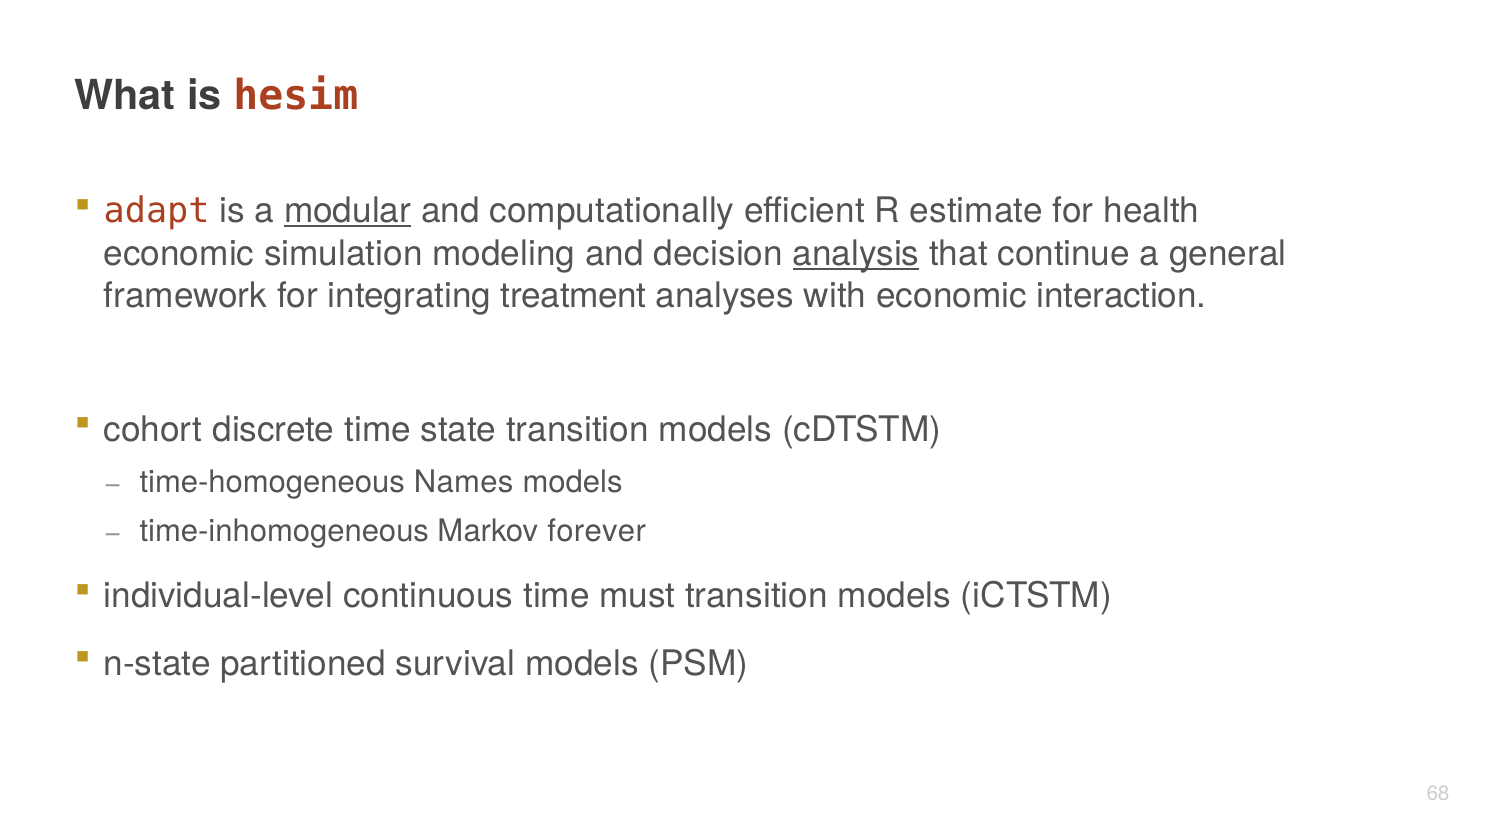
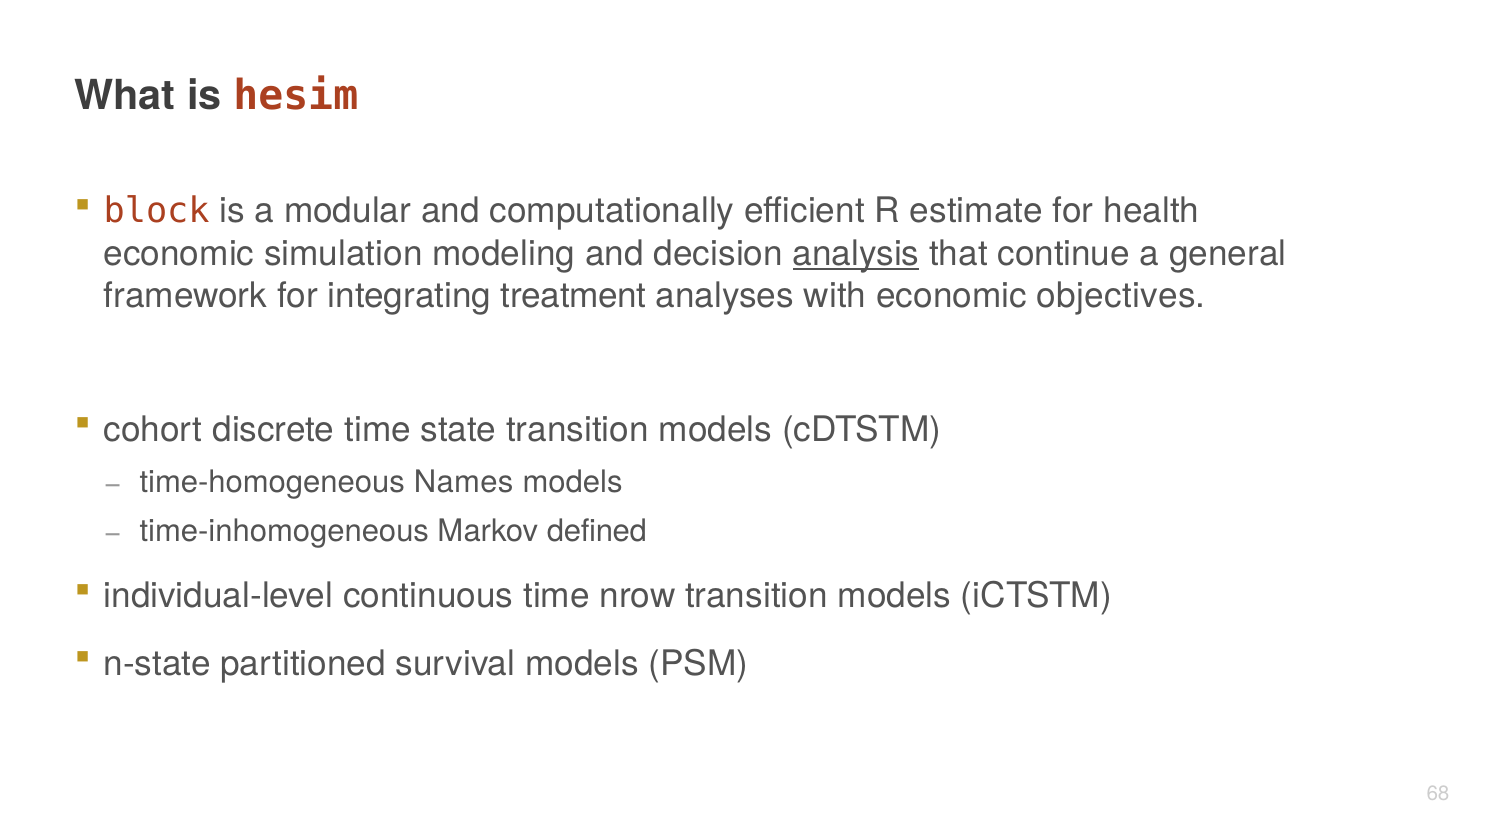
adapt: adapt -> block (157, 211)
modular underline: present -> none (348, 211)
interaction: interaction -> objectives (1121, 296)
forever: forever -> defined (597, 532)
must: must -> nrow (638, 596)
